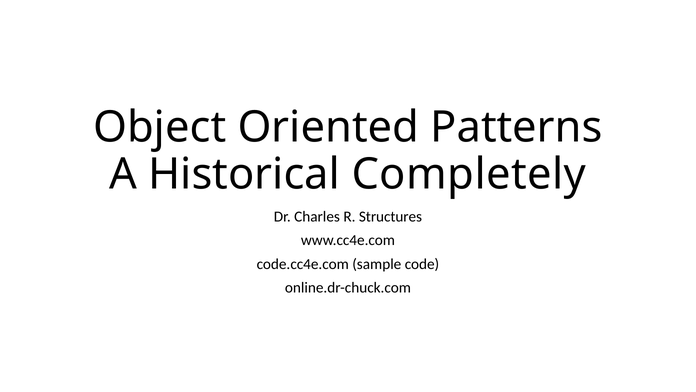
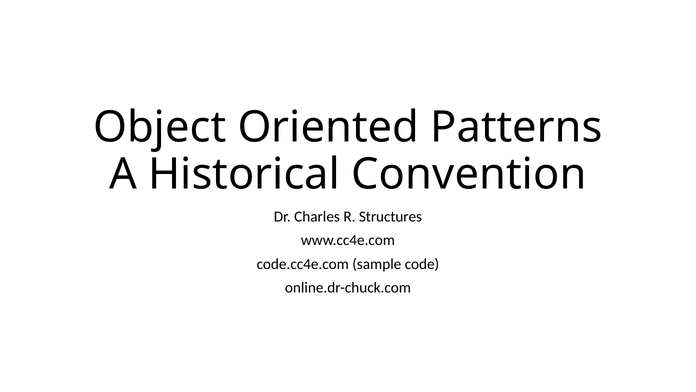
Completely: Completely -> Convention (469, 174)
